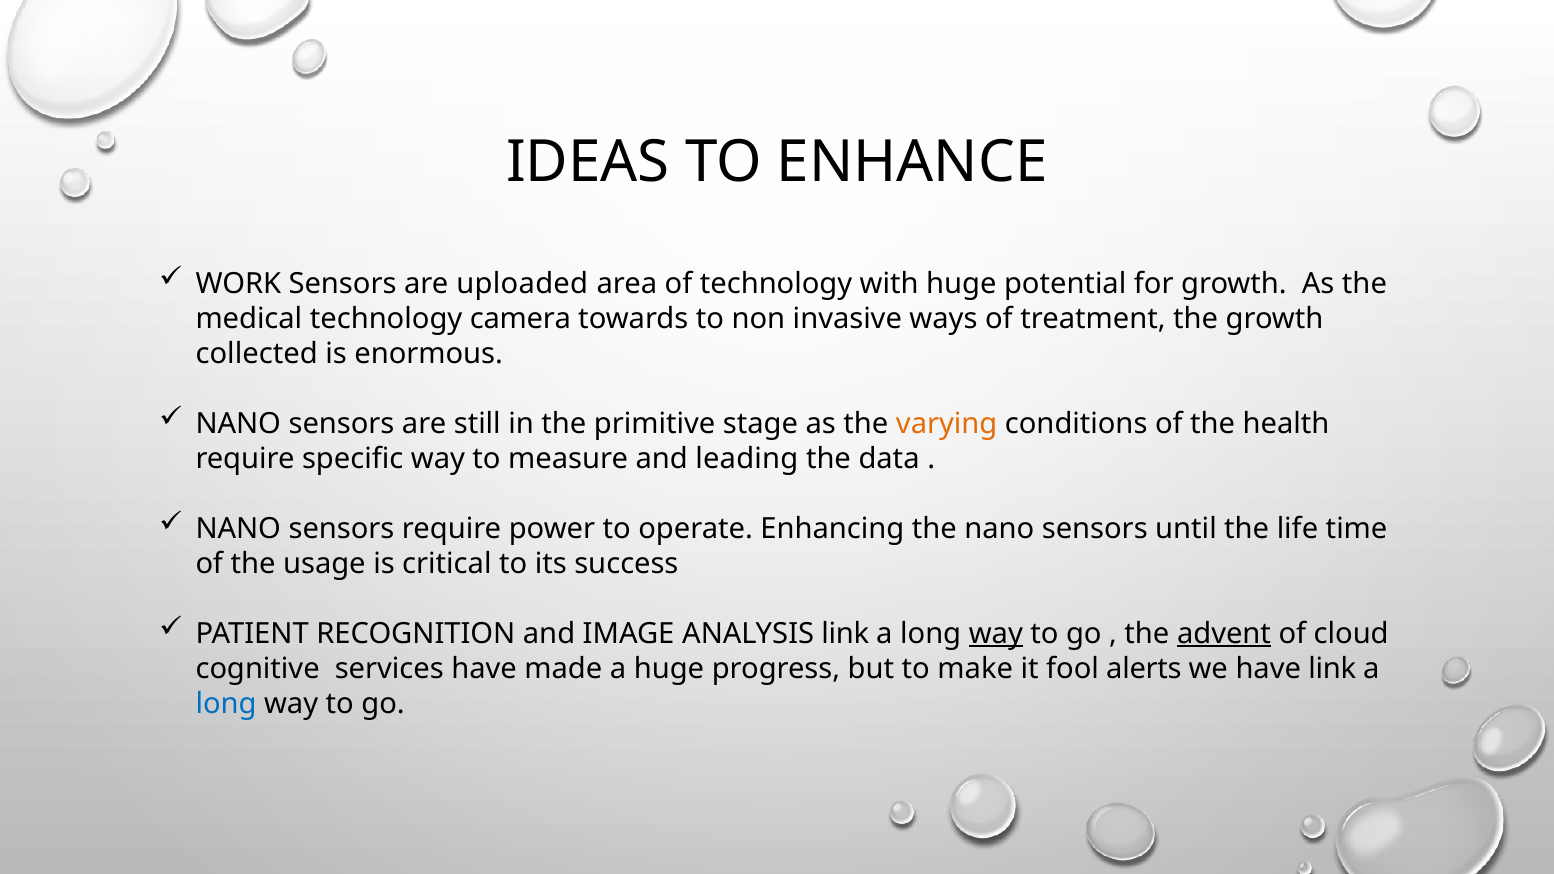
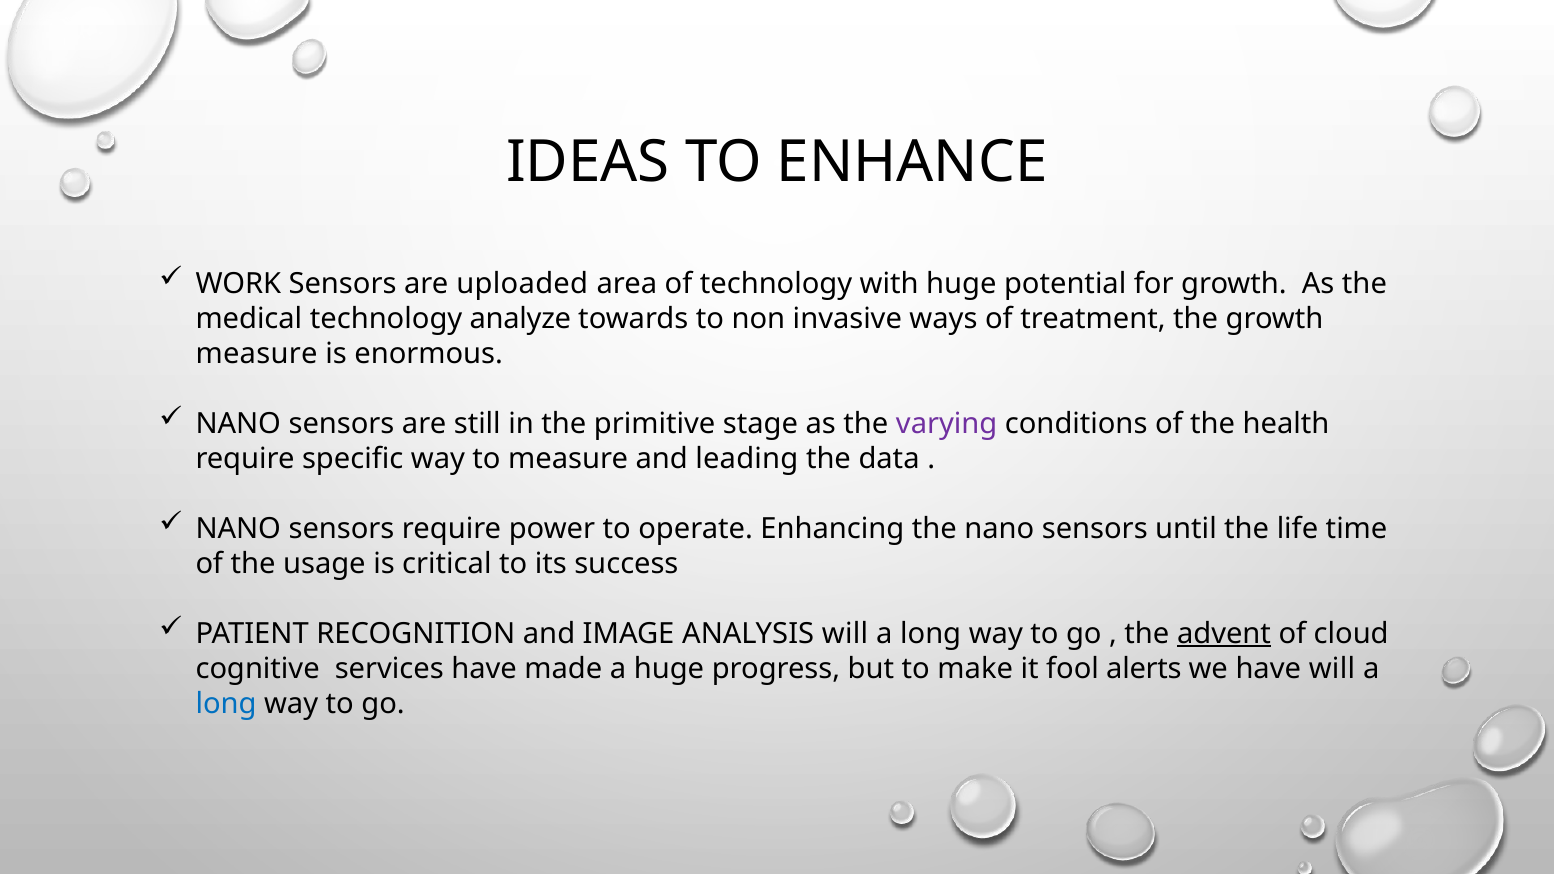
camera: camera -> analyze (520, 319)
collected: collected -> measure (257, 354)
varying colour: orange -> purple (947, 424)
ANALYSIS link: link -> will (845, 634)
way underline: present -> none (996, 634)
have link: link -> will (1332, 669)
